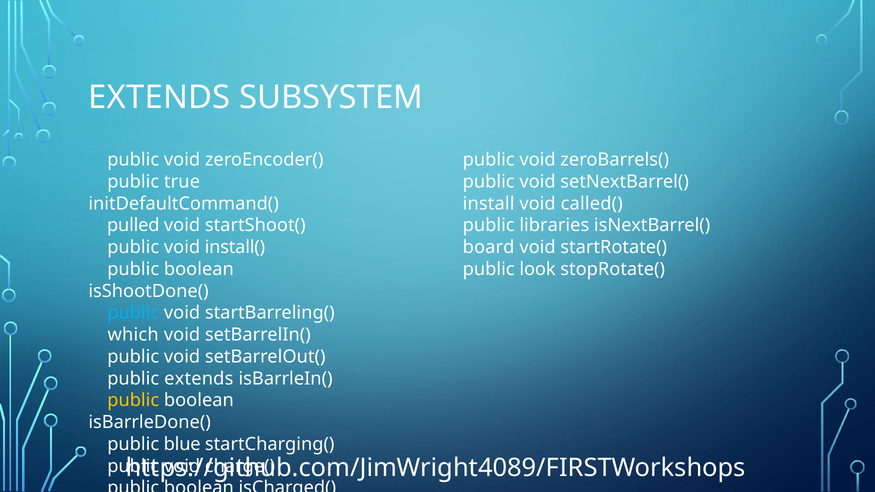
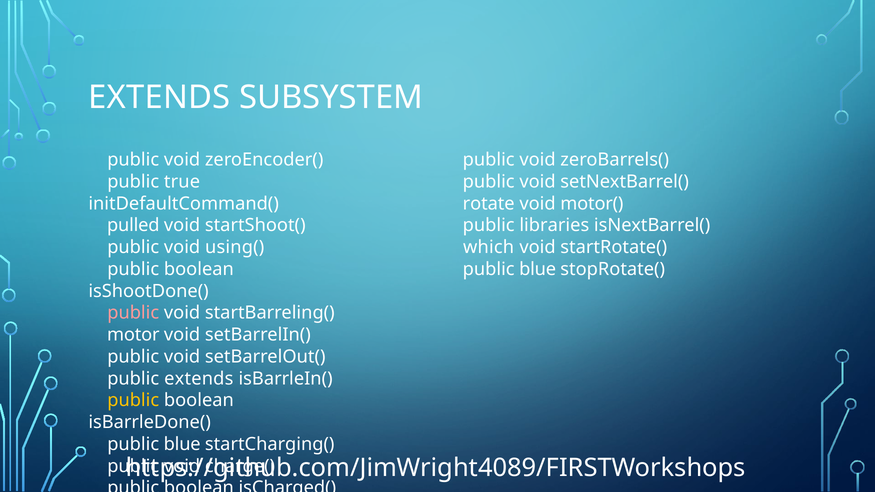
install: install -> rotate (489, 204)
called(: called( -> motor( (592, 204)
install(: install( -> using( (235, 247)
board: board -> which (489, 247)
look: look -> blue (538, 269)
public colour: light blue -> pink (133, 313)
which: which -> motor (133, 335)
